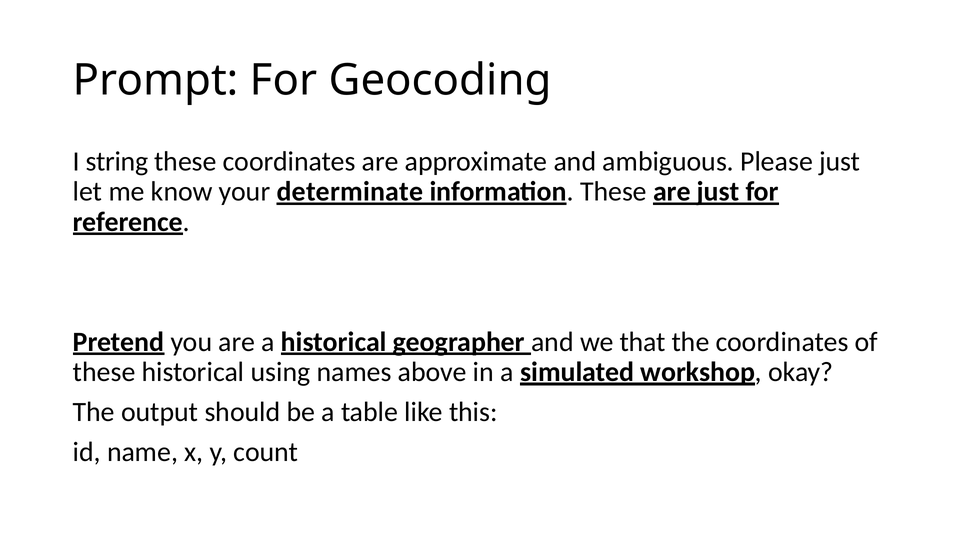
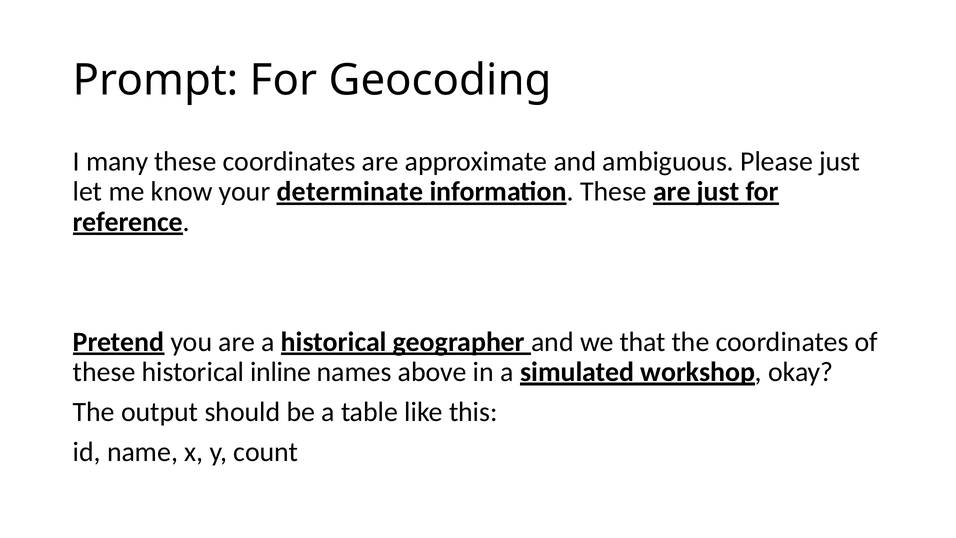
string: string -> many (117, 162)
using: using -> inline (281, 372)
